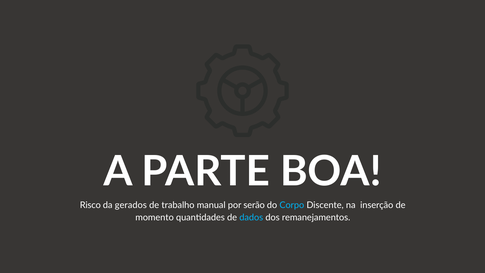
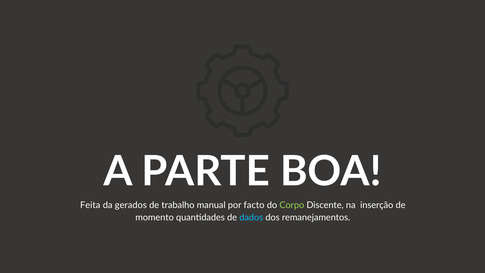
Risco: Risco -> Feita (90, 205)
serão: serão -> facto (254, 205)
Corpo colour: light blue -> light green (292, 205)
